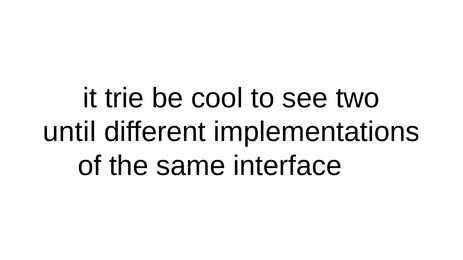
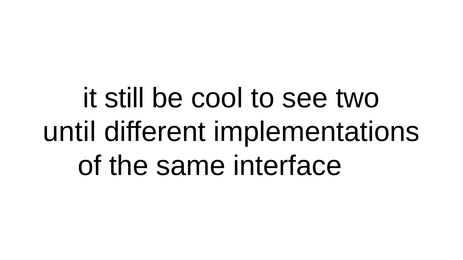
trie: trie -> still (124, 98)
